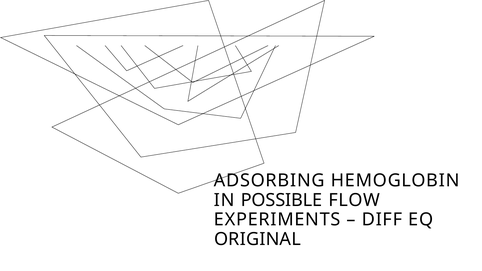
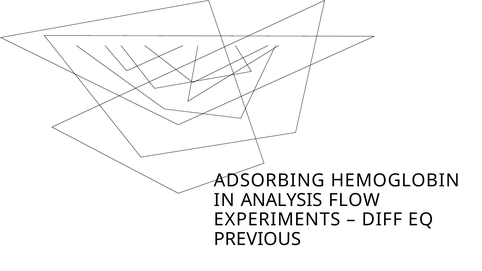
POSSIBLE: POSSIBLE -> ANALYSIS (282, 200)
ORIGINAL: ORIGINAL -> PREVIOUS (257, 239)
